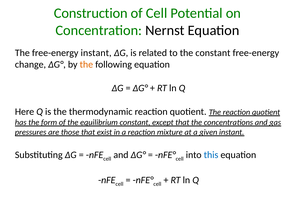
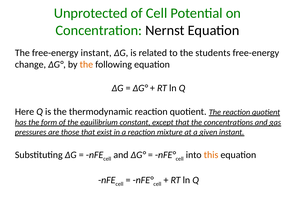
Construction: Construction -> Unprotected (91, 13)
the constant: constant -> students (213, 53)
this colour: blue -> orange (211, 155)
